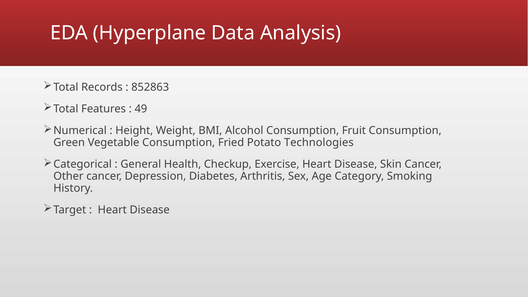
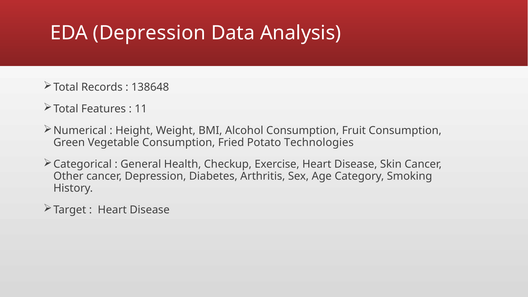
EDA Hyperplane: Hyperplane -> Depression (149, 33)
852863: 852863 -> 138648 (150, 87)
49: 49 -> 11 (141, 109)
